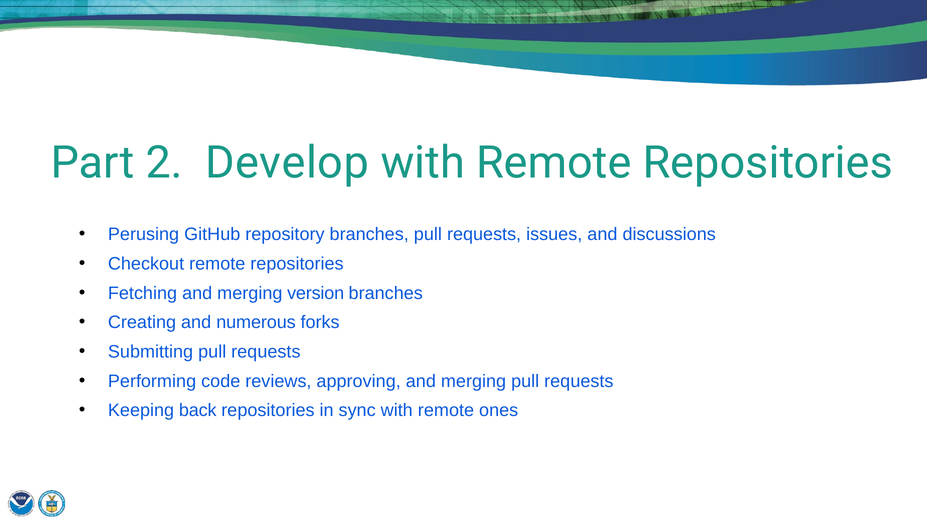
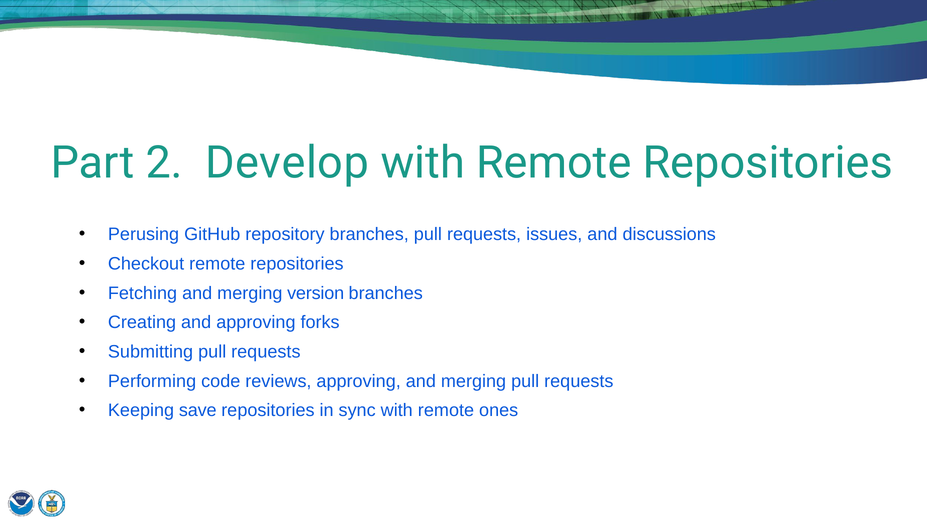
and numerous: numerous -> approving (256, 323)
back: back -> save (198, 411)
